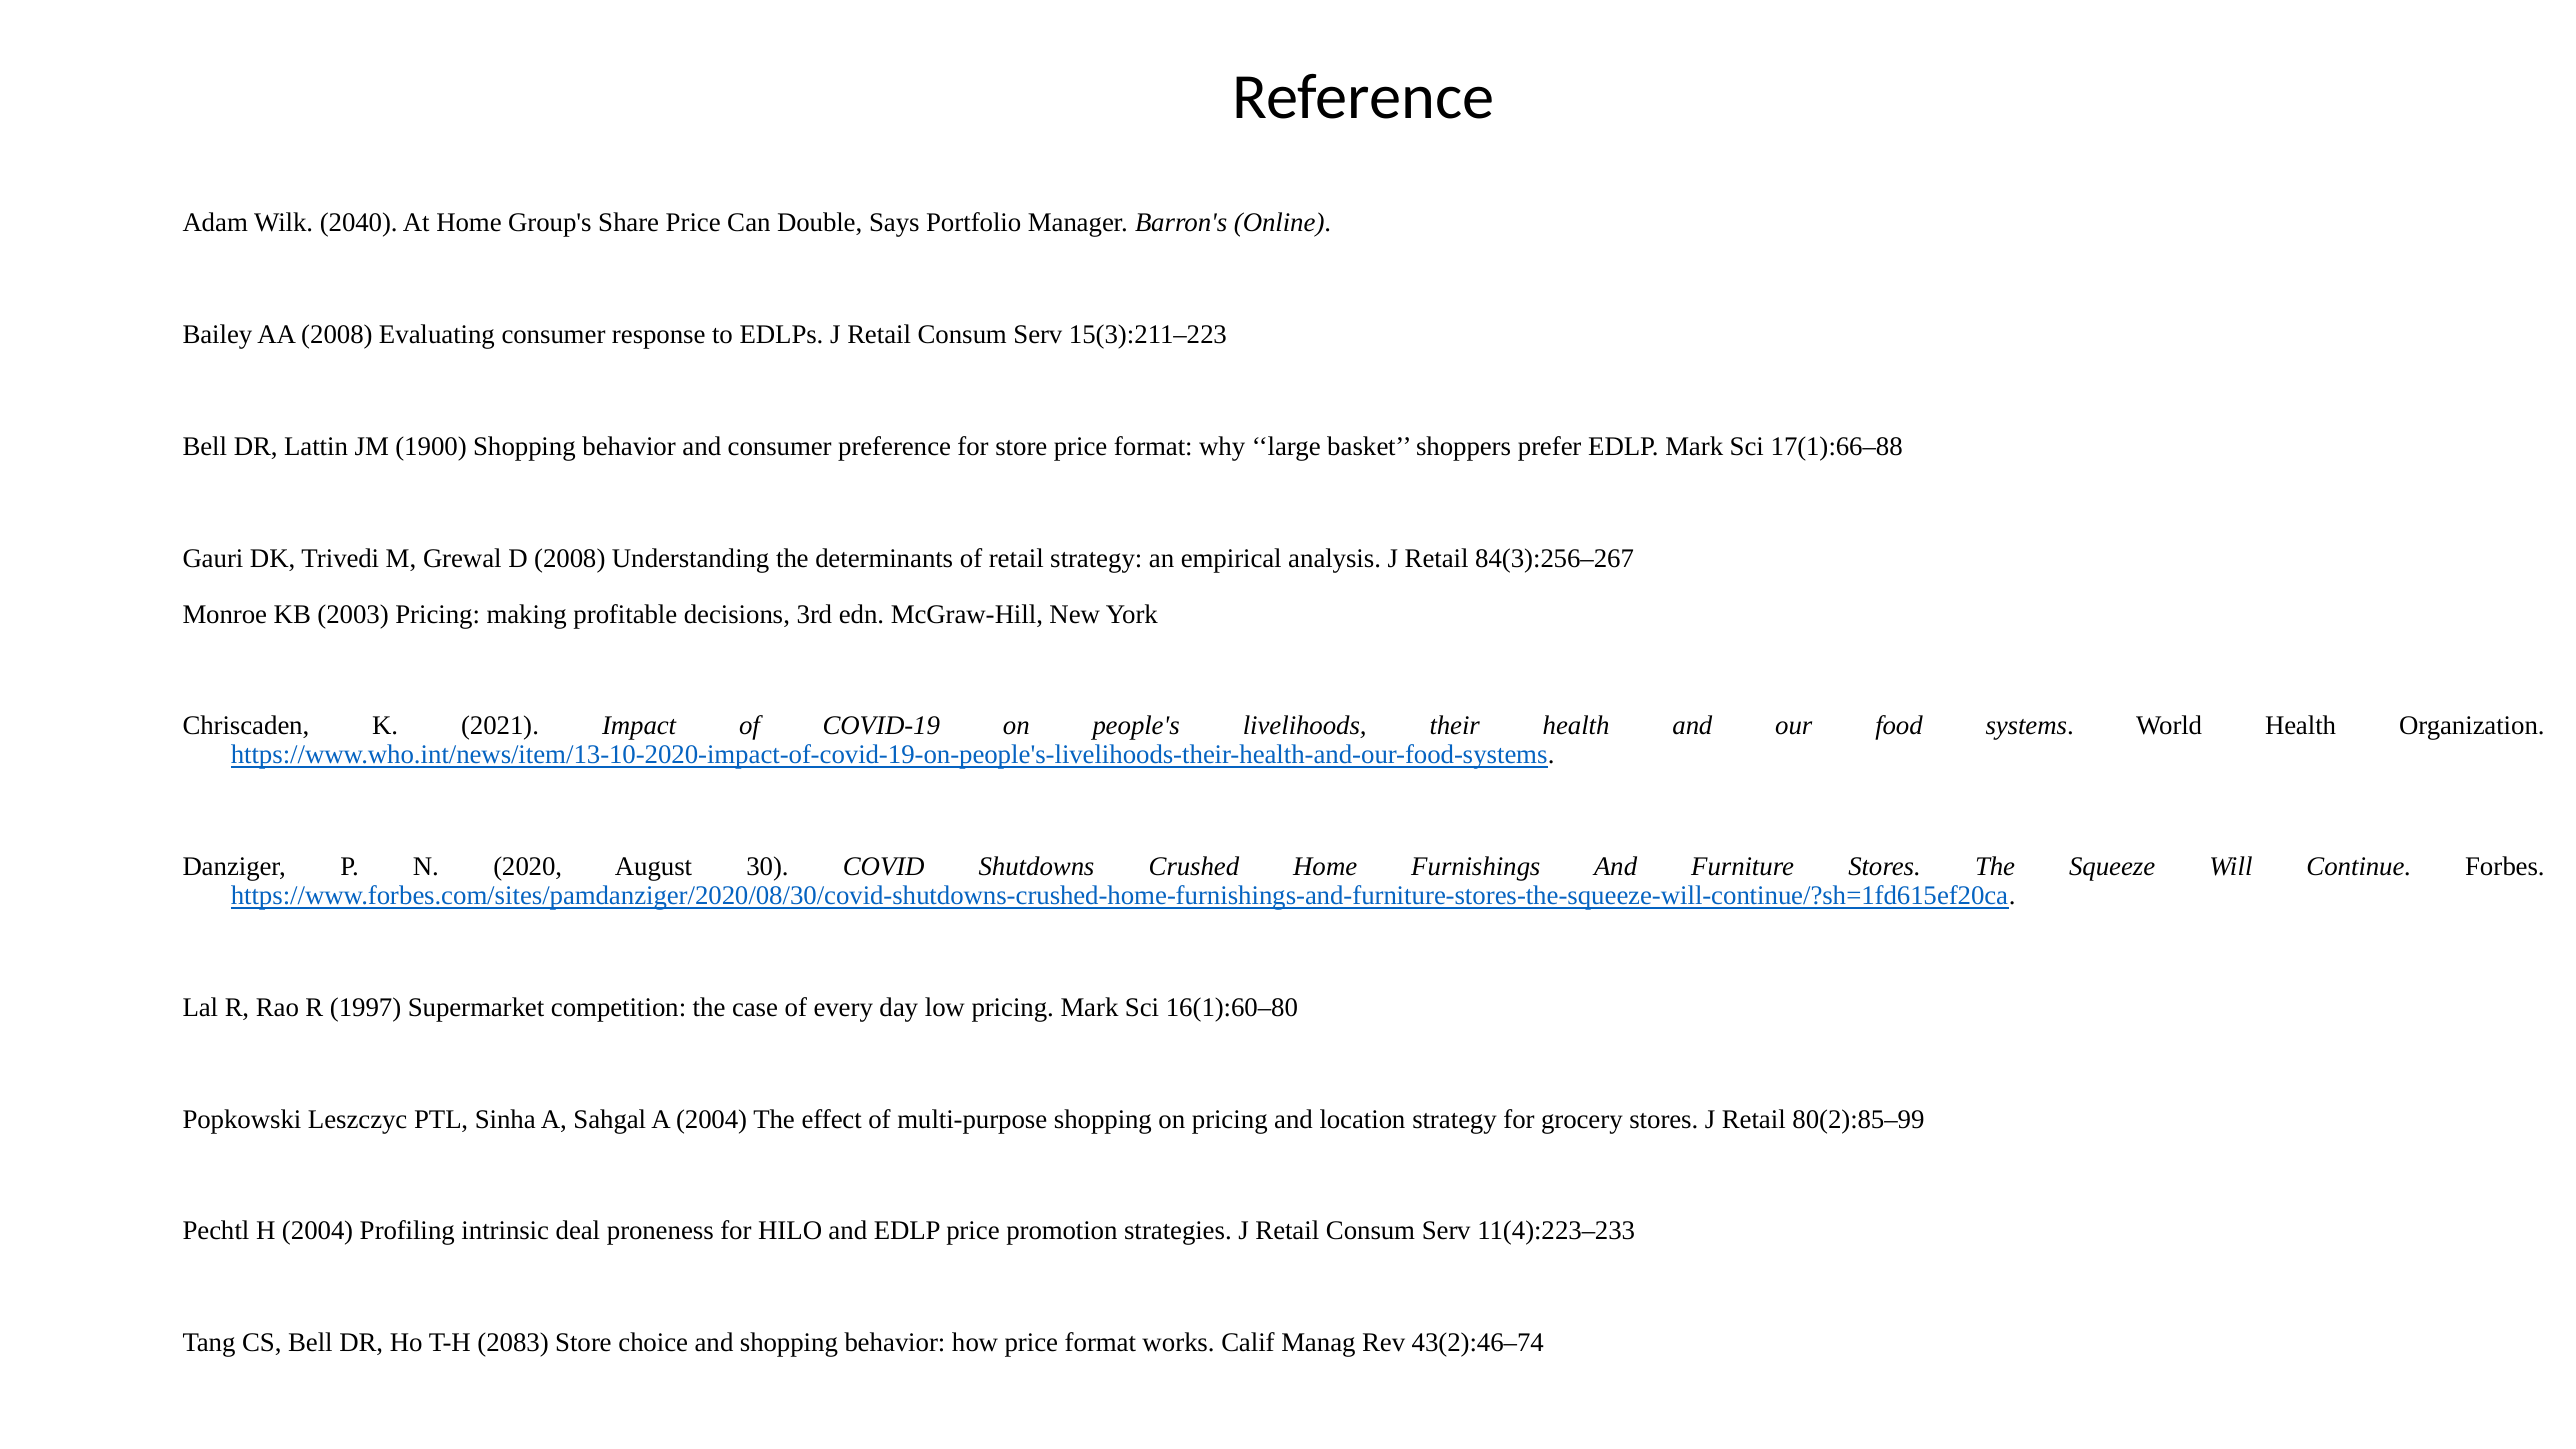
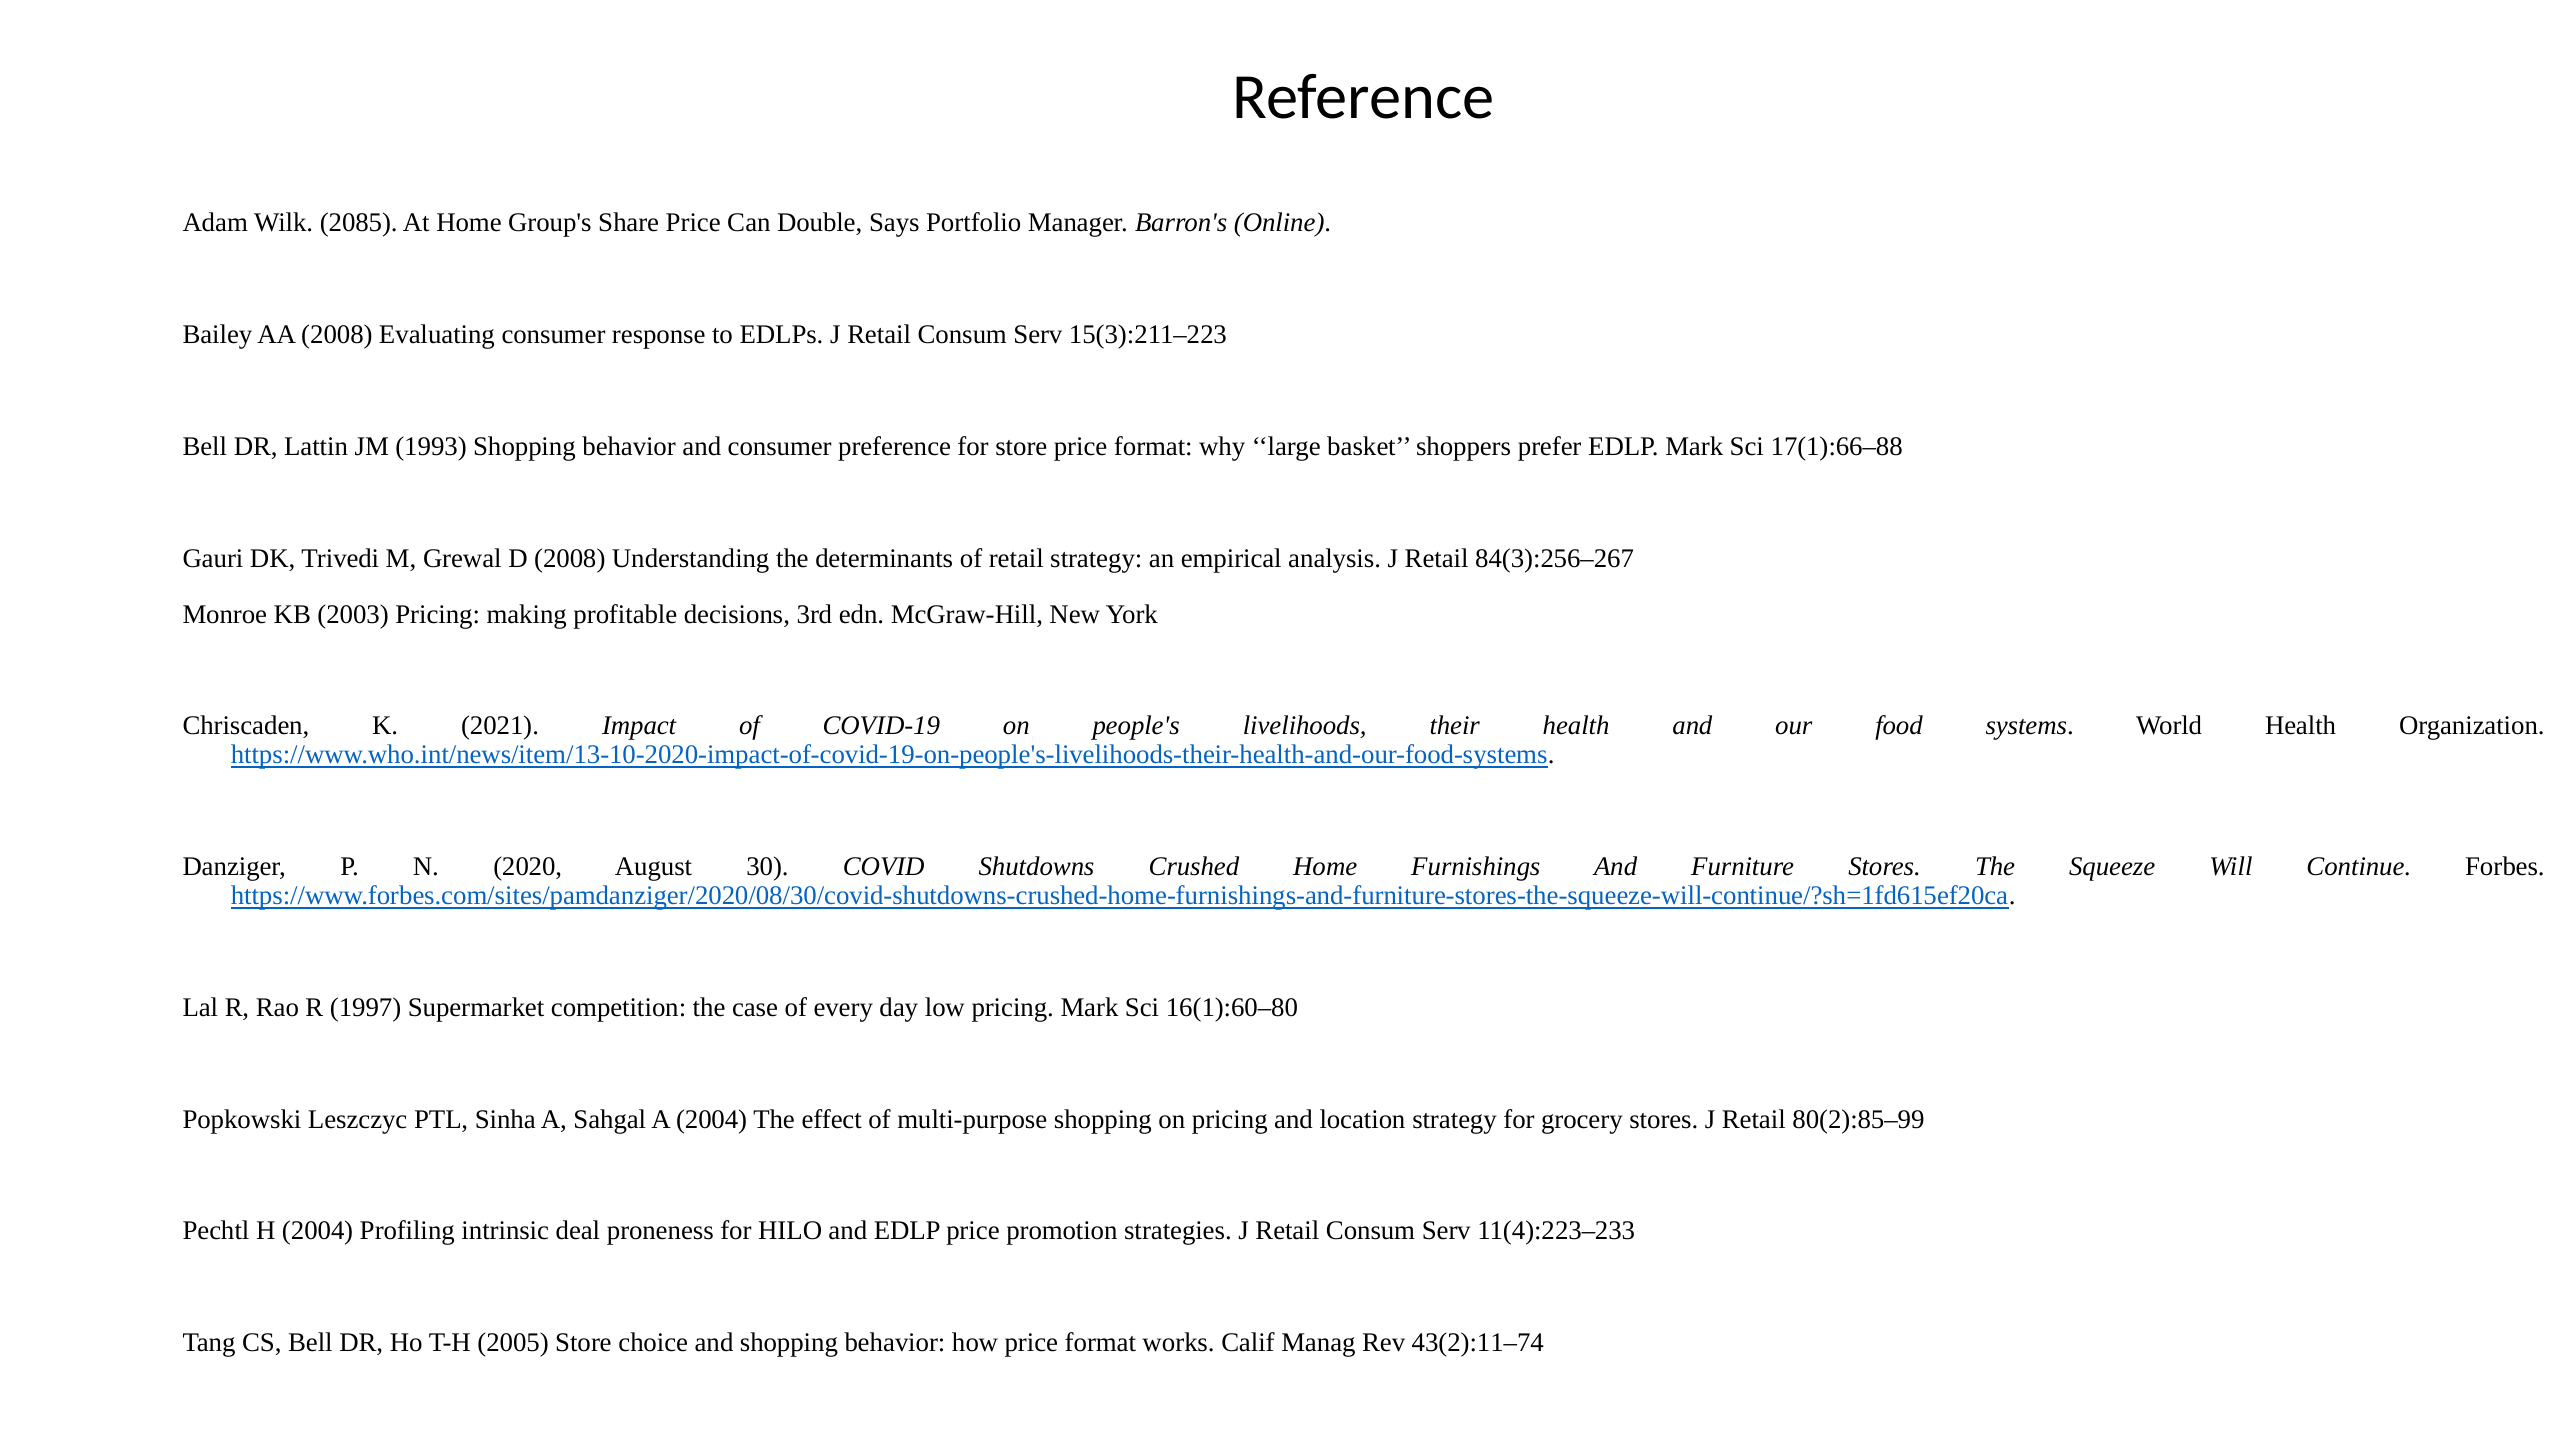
2040: 2040 -> 2085 (359, 223)
1900: 1900 -> 1993 (431, 447)
2083: 2083 -> 2005 (513, 1343)
43(2):46–74: 43(2):46–74 -> 43(2):11–74 (1478, 1343)
